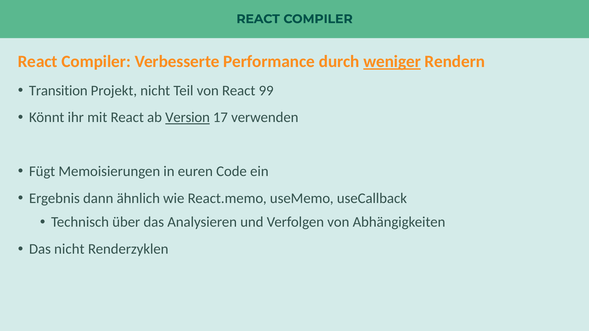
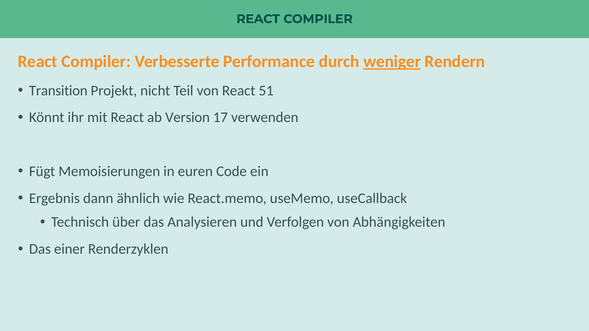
99: 99 -> 51 (266, 91)
Version underline: present -> none (188, 118)
Das nicht: nicht -> einer (69, 249)
